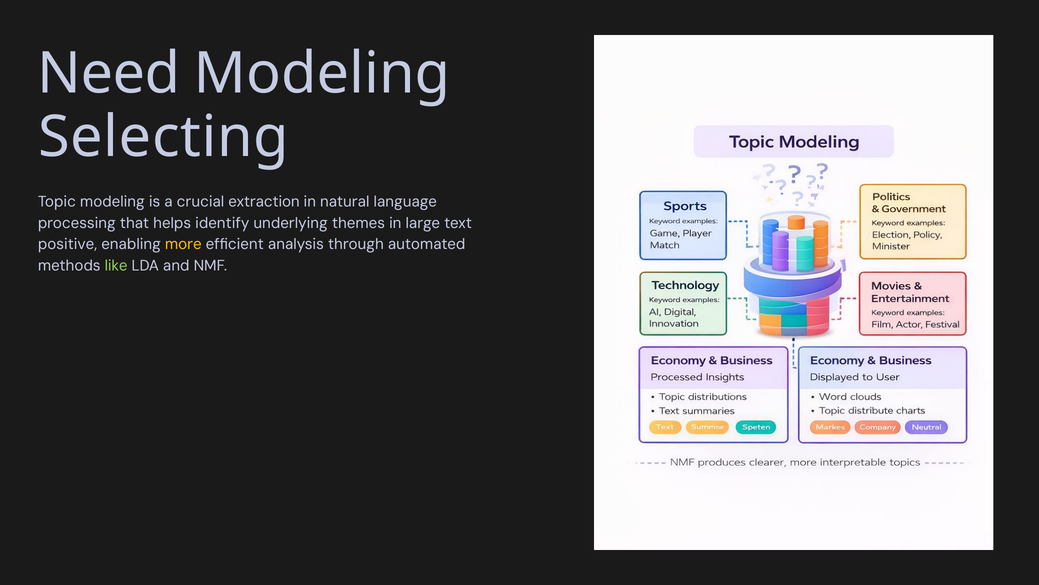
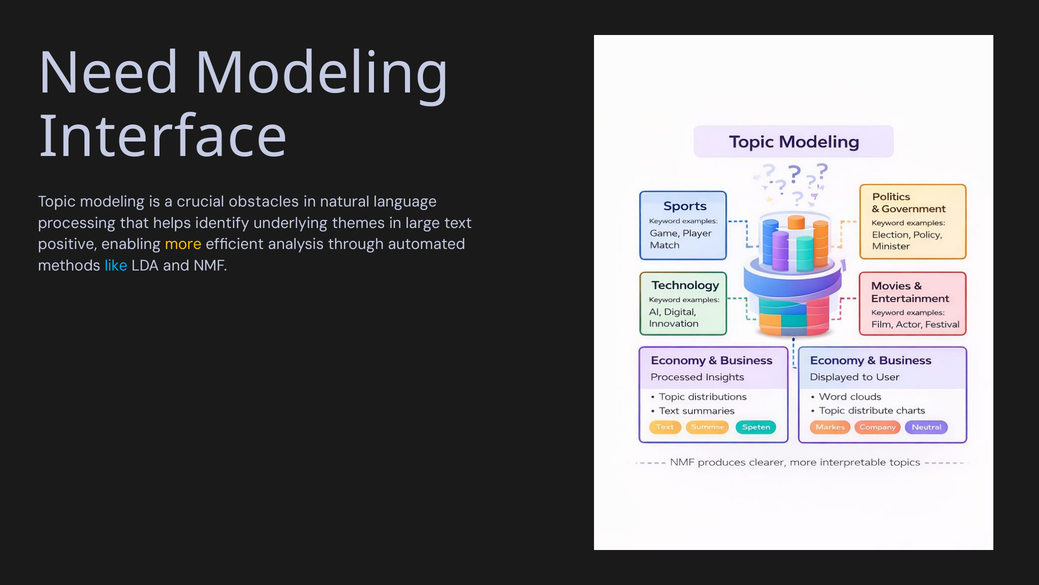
Selecting: Selecting -> Interface (163, 137)
extraction: extraction -> obstacles (264, 202)
like colour: light green -> light blue (116, 265)
